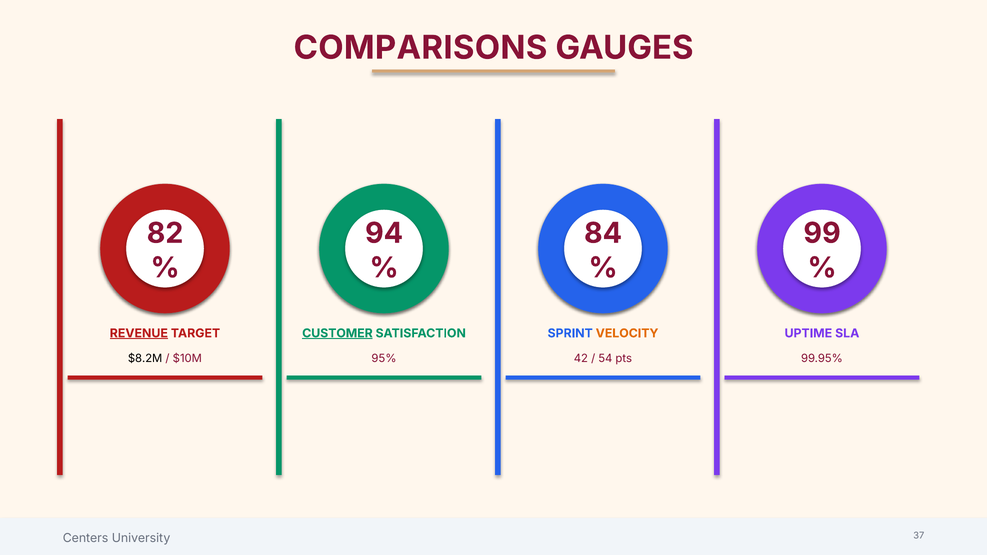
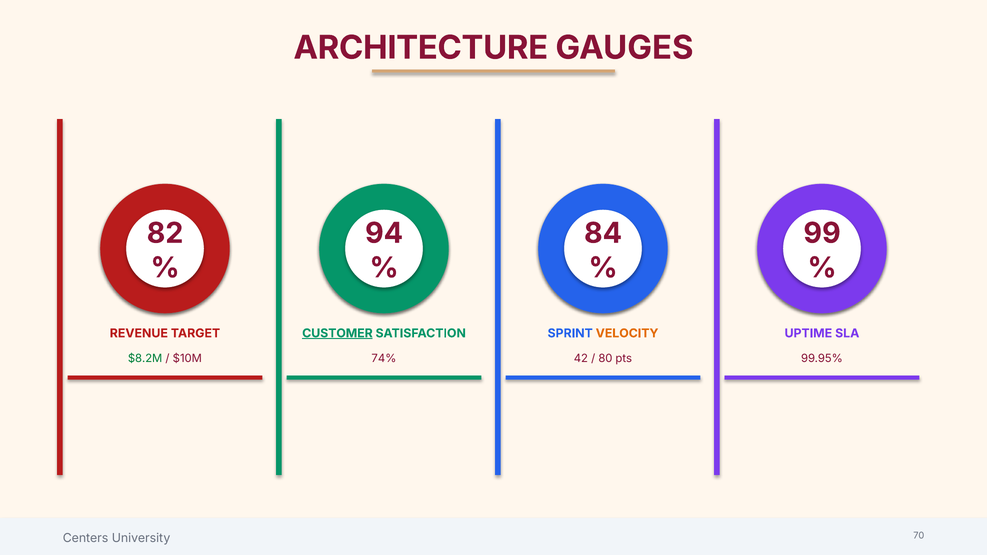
COMPARISONS: COMPARISONS -> ARCHITECTURE (421, 48)
REVENUE underline: present -> none (139, 333)
$8.2M colour: black -> green (145, 359)
95%: 95% -> 74% (384, 359)
54: 54 -> 80 (605, 359)
37: 37 -> 70 (919, 536)
